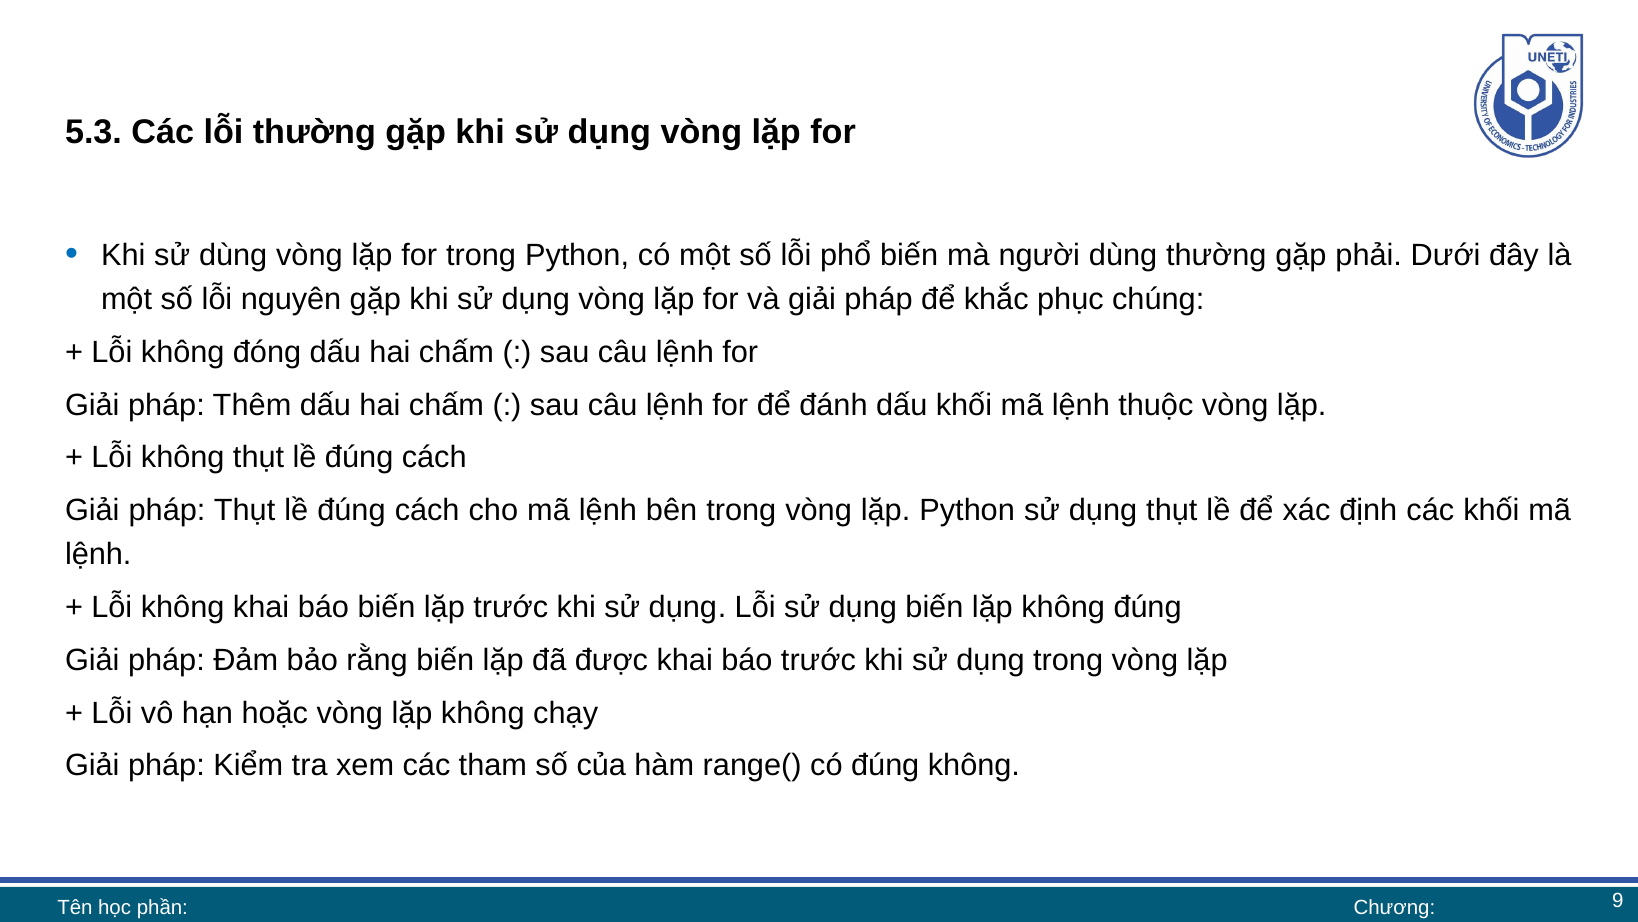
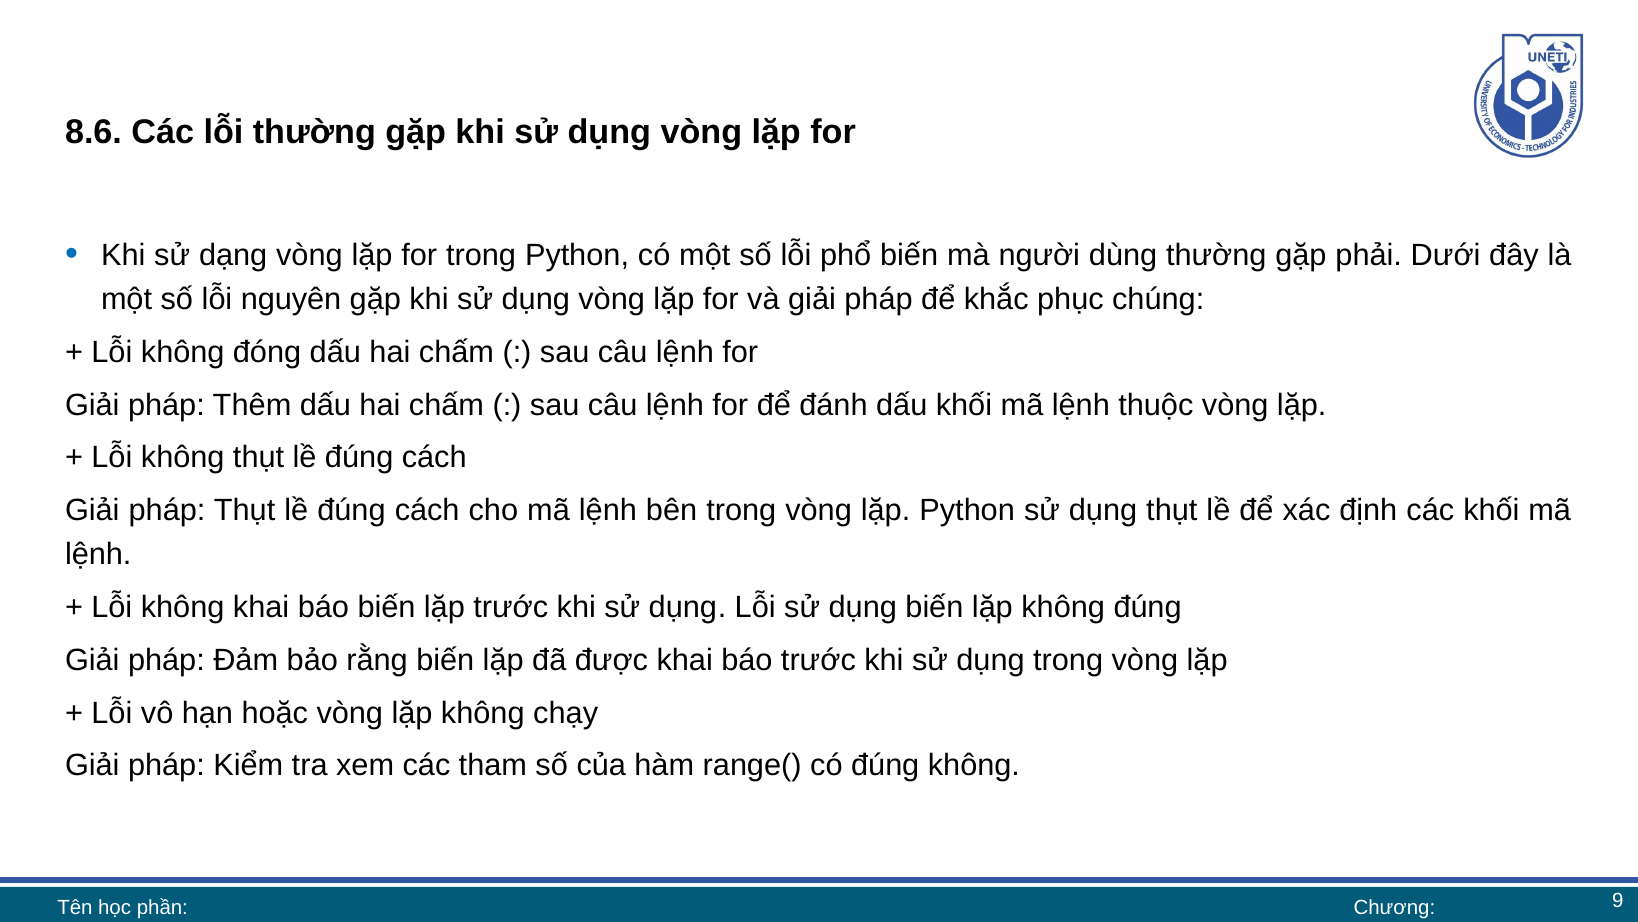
5.3: 5.3 -> 8.6 (93, 132)
sử dùng: dùng -> dạng (233, 255)
